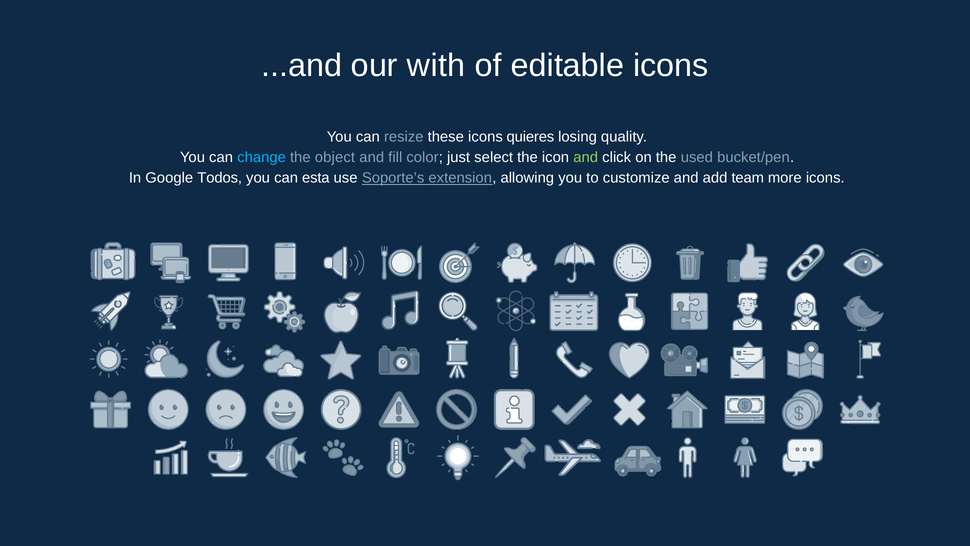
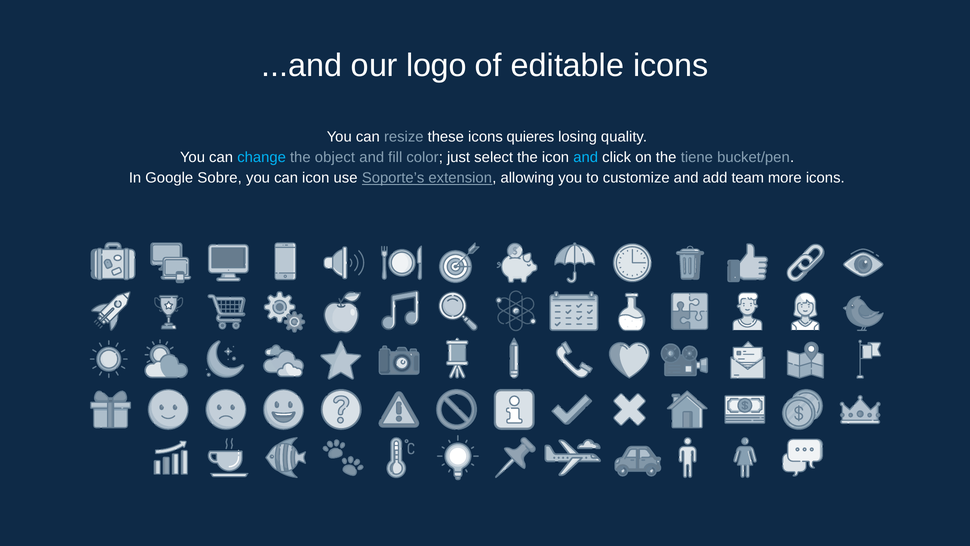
with: with -> logo (436, 66)
and colour: light green -> light blue (586, 157)
used: used -> tiene (697, 157)
Todos: Todos -> Sobre (220, 178)
can esta: esta -> icon (316, 178)
